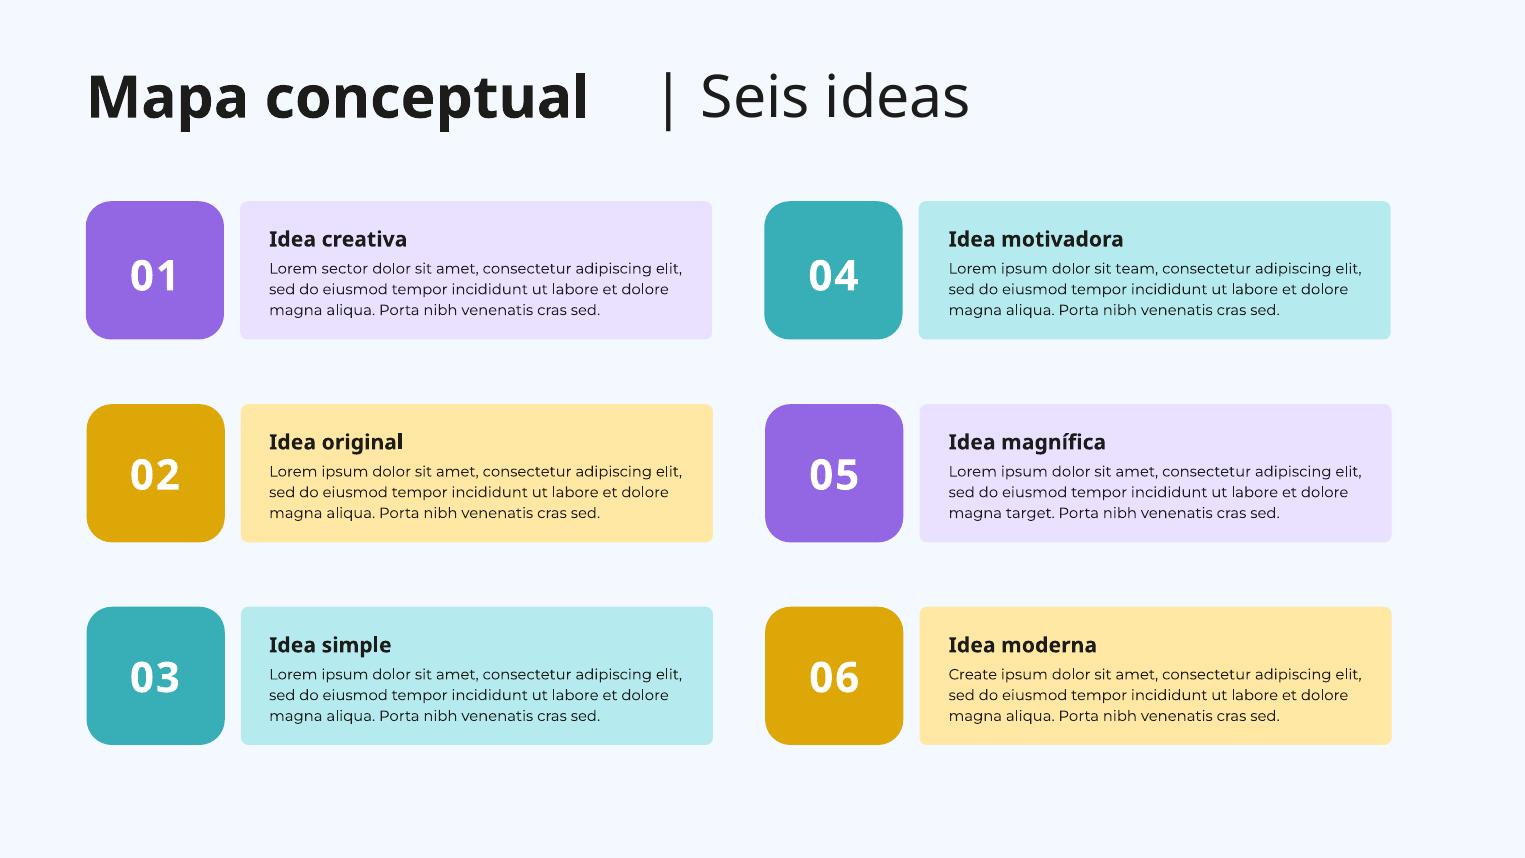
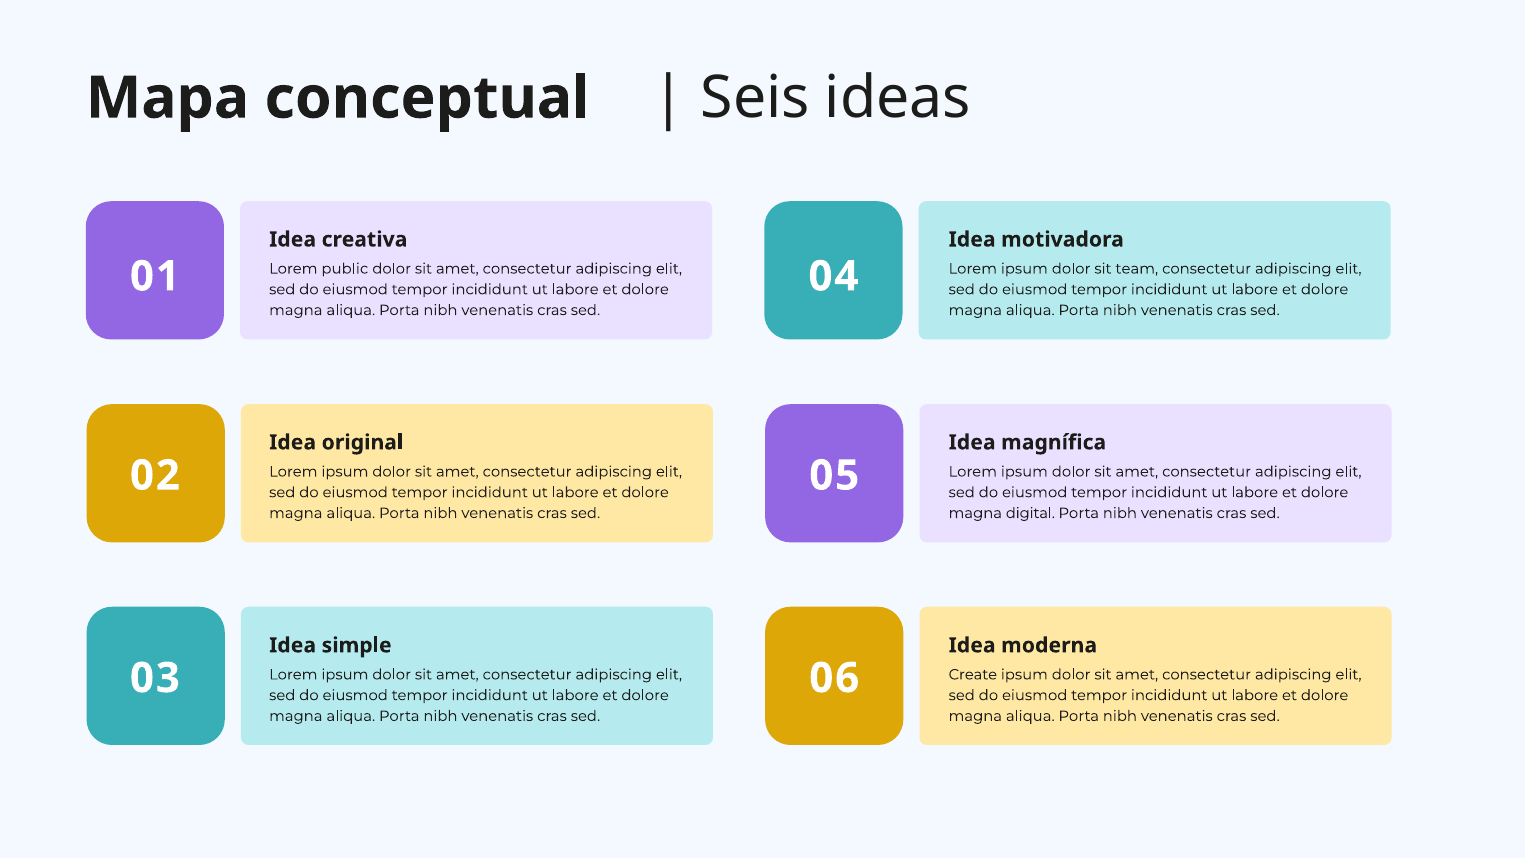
sector: sector -> public (345, 269)
target: target -> digital (1030, 513)
